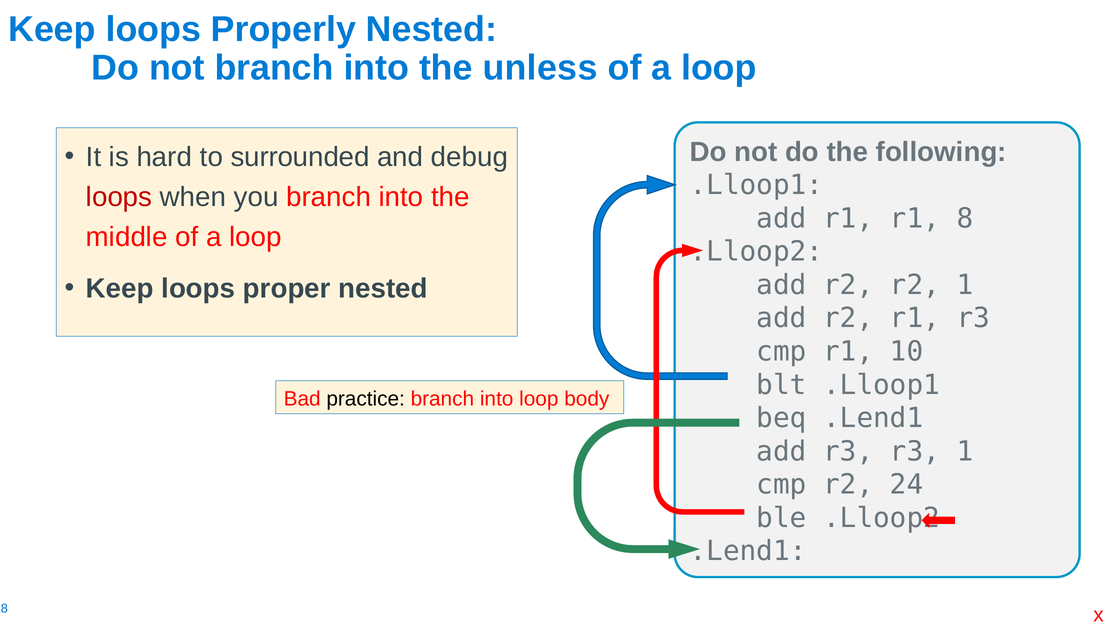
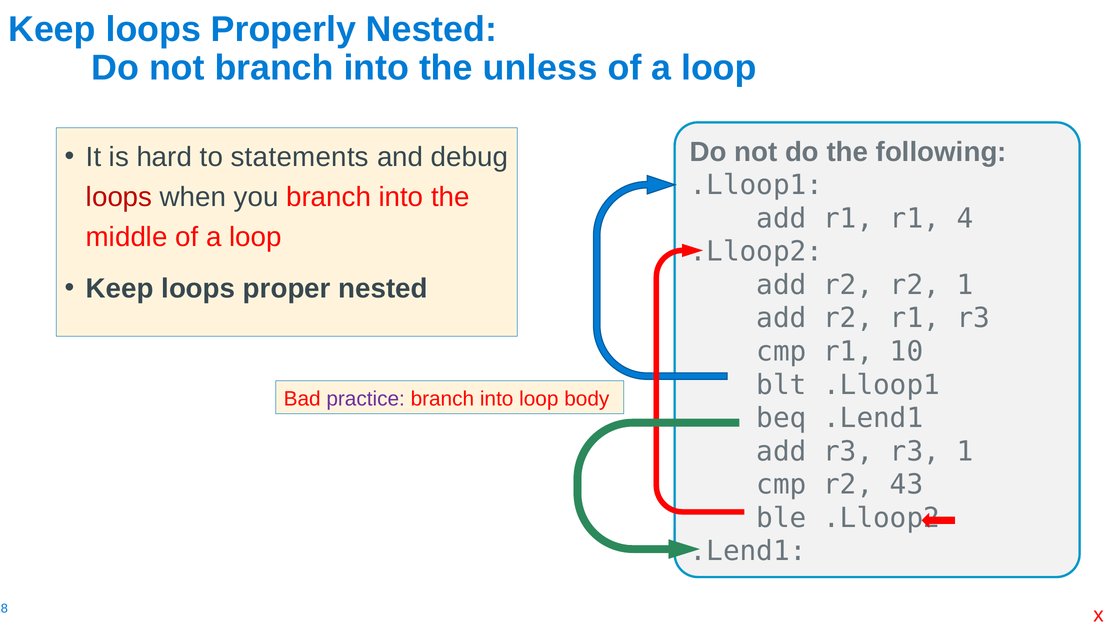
surrounded: surrounded -> statements (300, 157)
8: 8 -> 4 (965, 218)
practice colour: black -> purple (366, 399)
24: 24 -> 43 (907, 485)
